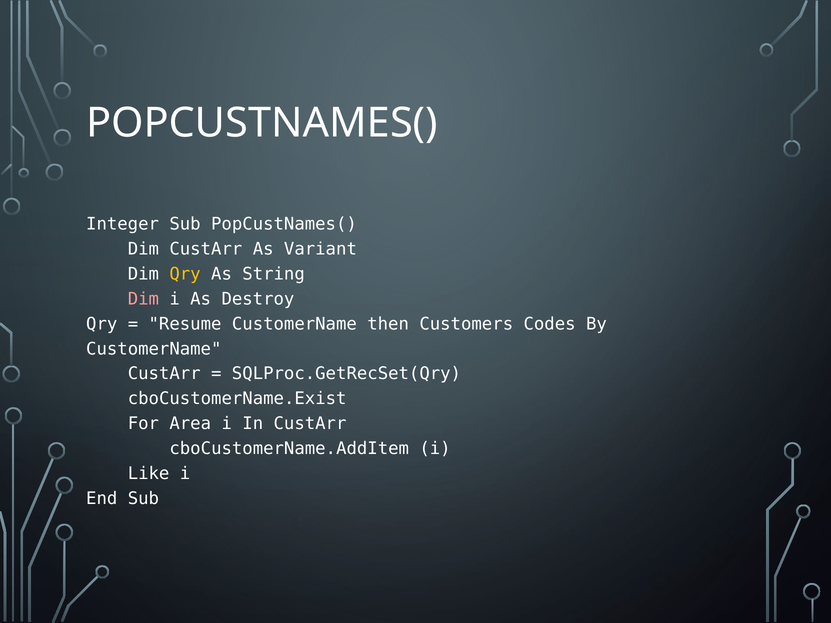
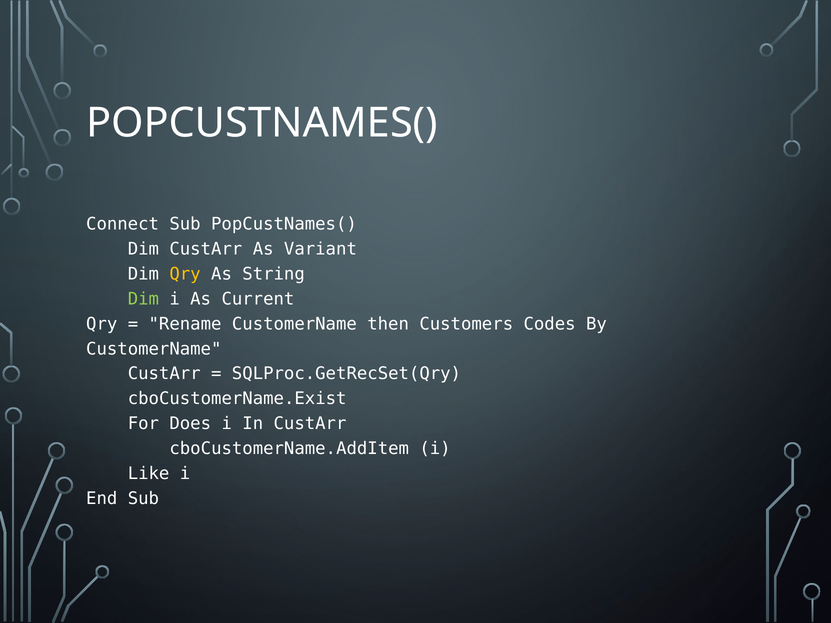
Integer: Integer -> Connect (123, 224)
Dim colour: pink -> light green (143, 299)
Destroy: Destroy -> Current (258, 299)
Resume: Resume -> Rename (185, 324)
Area: Area -> Does (190, 424)
